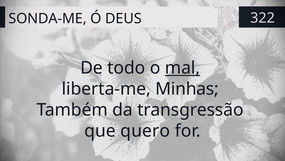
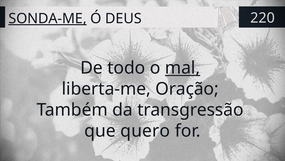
SONDA-ME underline: none -> present (48, 18)
322: 322 -> 220 (263, 18)
Minhas: Minhas -> Oração (187, 89)
